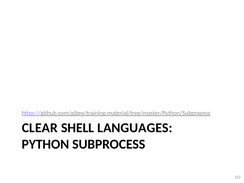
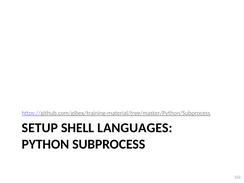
CLEAR: CLEAR -> SETUP (40, 128)
